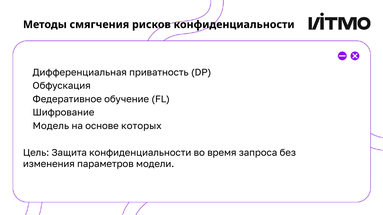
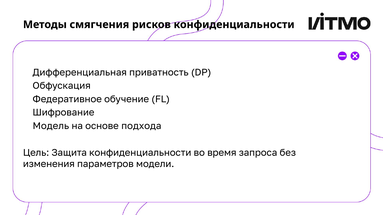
которых: которых -> подхода (141, 126)
